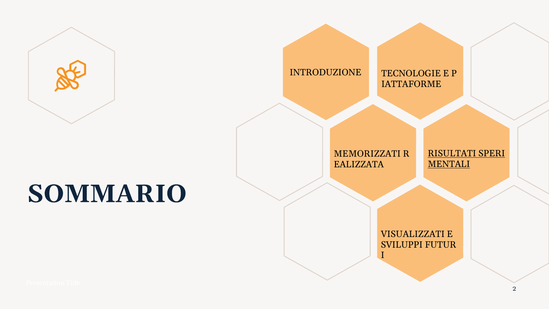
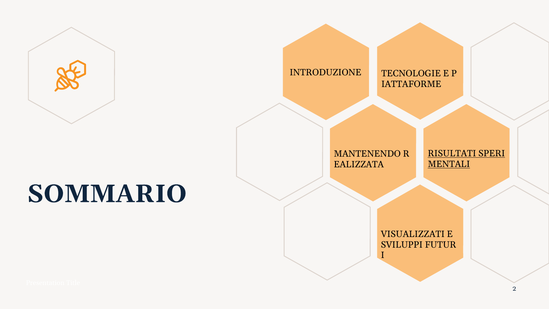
MEMORIZZATI: MEMORIZZATI -> MANTENENDO (367, 154)
